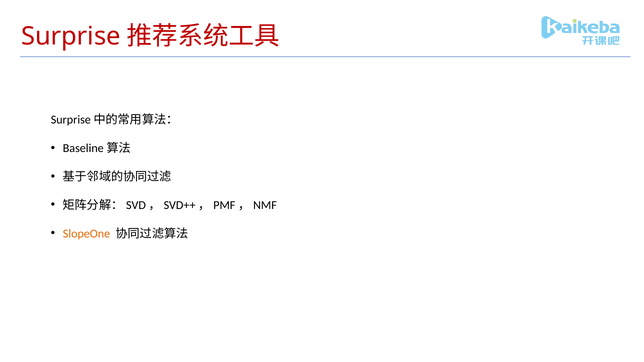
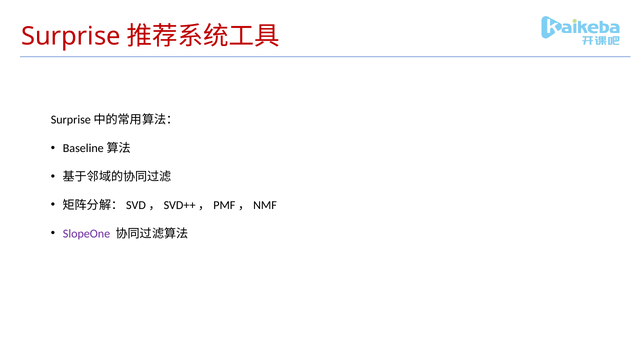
SlopeOne colour: orange -> purple (87, 234)
